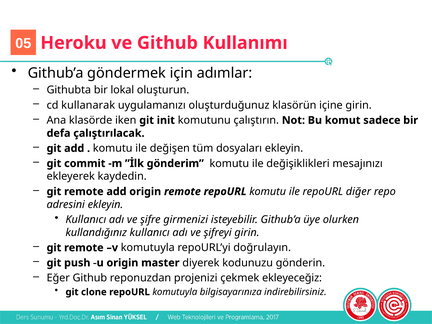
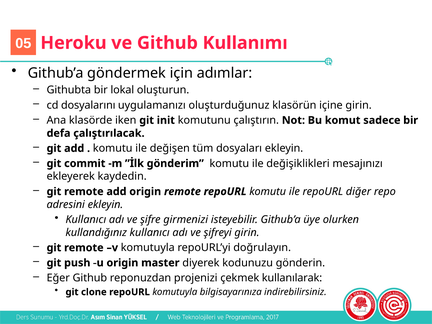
kullanarak: kullanarak -> dosyalarını (88, 105)
ekleyeceğiz: ekleyeceğiz -> kullanılarak (292, 278)
